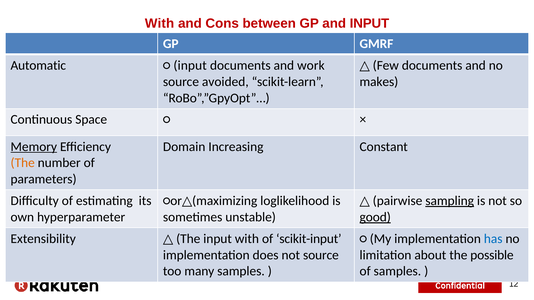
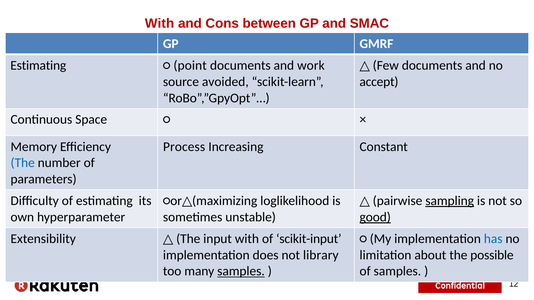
and INPUT: INPUT -> SMAC (369, 24)
Automatic: Automatic -> Estimating (38, 65)
input: input -> point (190, 65)
makes: makes -> accept (379, 82)
Memory underline: present -> none (34, 147)
Domain: Domain -> Process (184, 147)
The colour: orange -> blue (23, 163)
not source: source -> library (321, 255)
samples underline: none -> present (241, 272)
